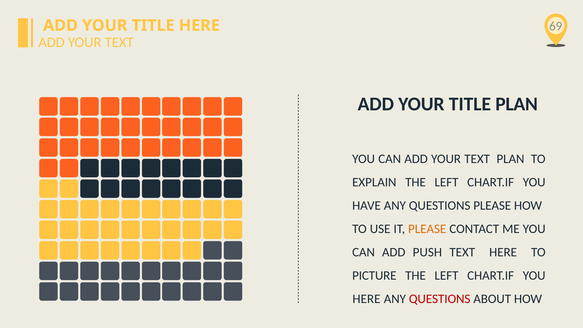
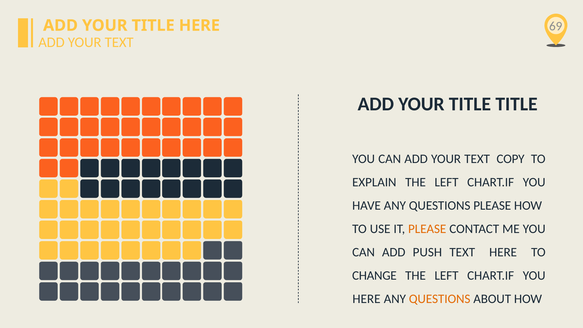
TITLE PLAN: PLAN -> TITLE (516, 104)
TEXT PLAN: PLAN -> COPY (511, 159)
PICTURE: PICTURE -> CHANGE (374, 276)
QUESTIONS colour: red -> orange (440, 299)
